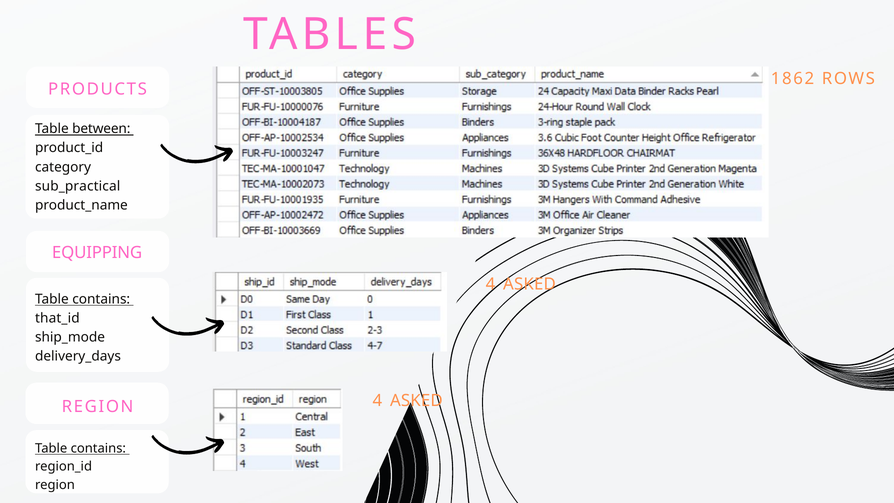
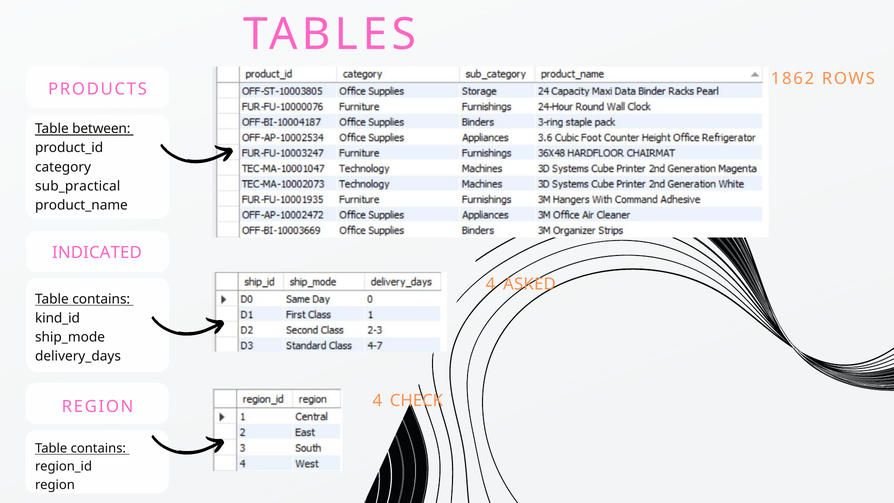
EQUIPPING: EQUIPPING -> INDICATED (97, 253)
that_id: that_id -> kind_id (58, 318)
ASKED: ASKED -> CHECK (416, 400)
